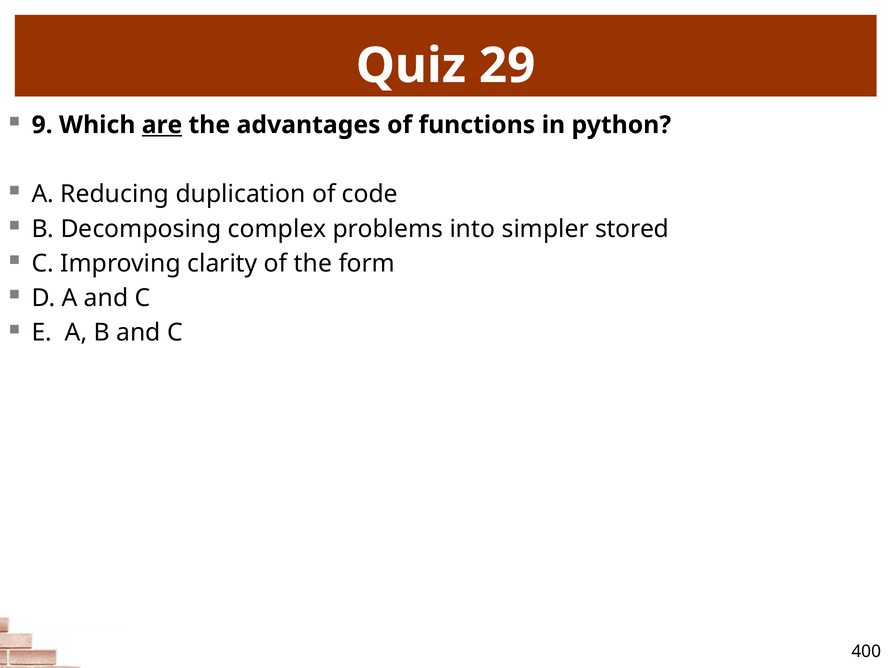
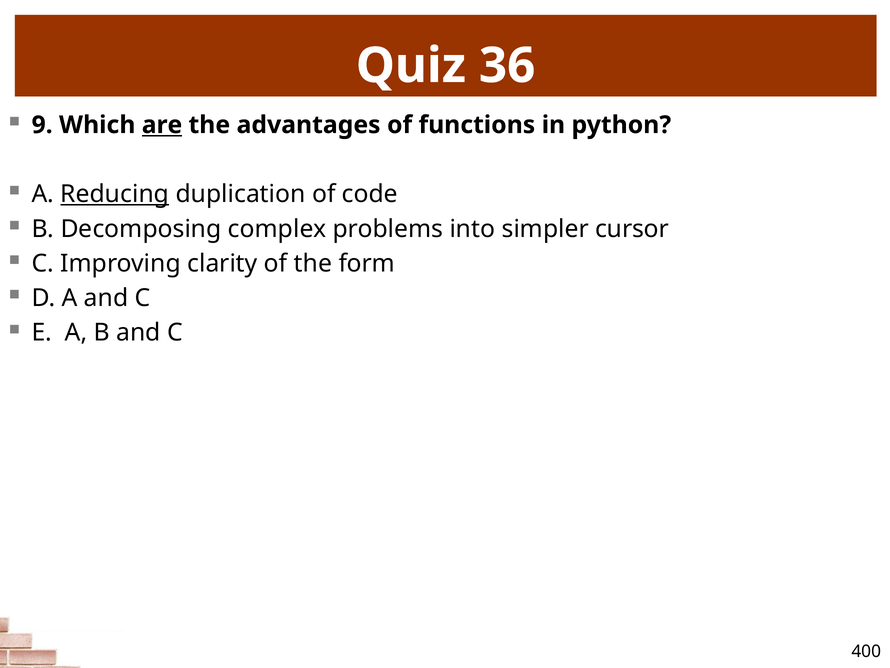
29: 29 -> 36 (507, 66)
Reducing underline: none -> present (115, 194)
stored: stored -> cursor (632, 229)
